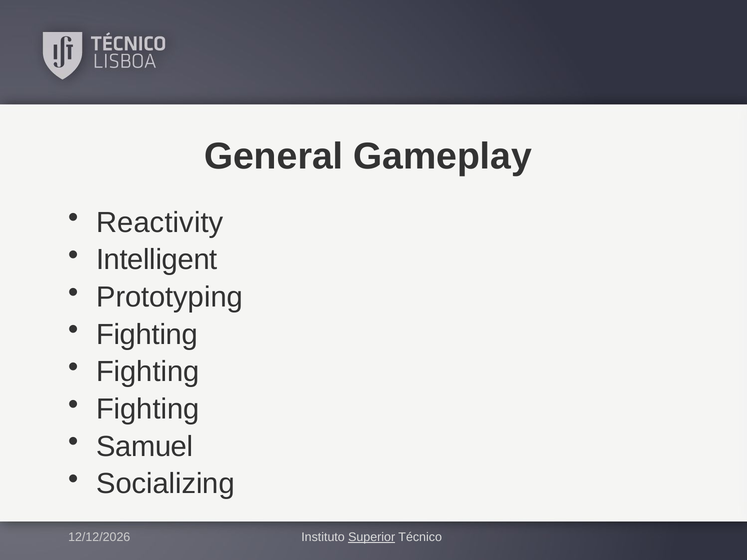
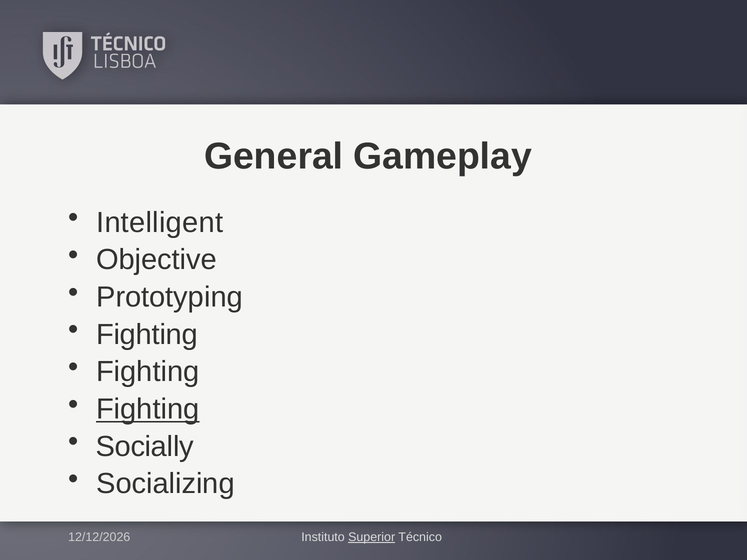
Reactivity: Reactivity -> Intelligent (160, 223)
Intelligent: Intelligent -> Objective (157, 260)
Fighting underline: none -> present (148, 409)
Samuel: Samuel -> Socially (145, 447)
